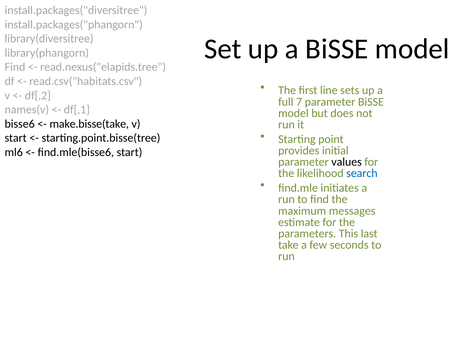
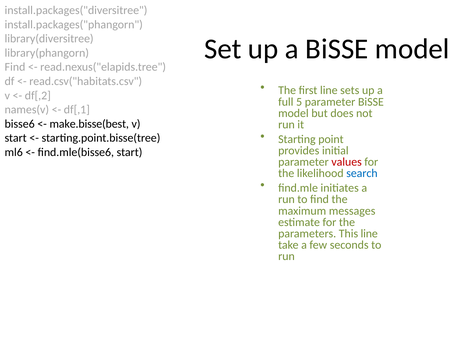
7: 7 -> 5 (299, 102)
make.bisse(take: make.bisse(take -> make.bisse(best (89, 124)
values colour: black -> red (347, 162)
This last: last -> line (369, 234)
